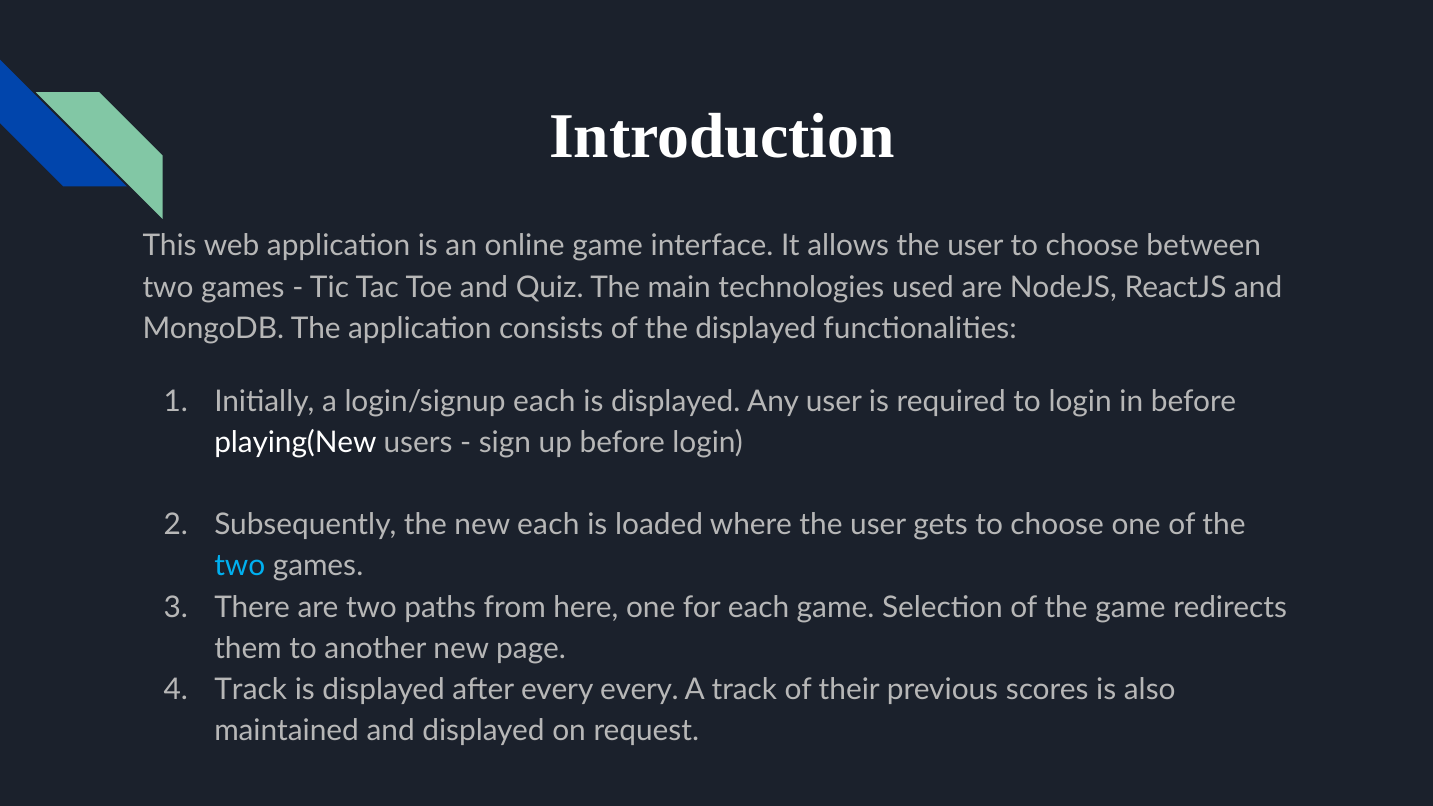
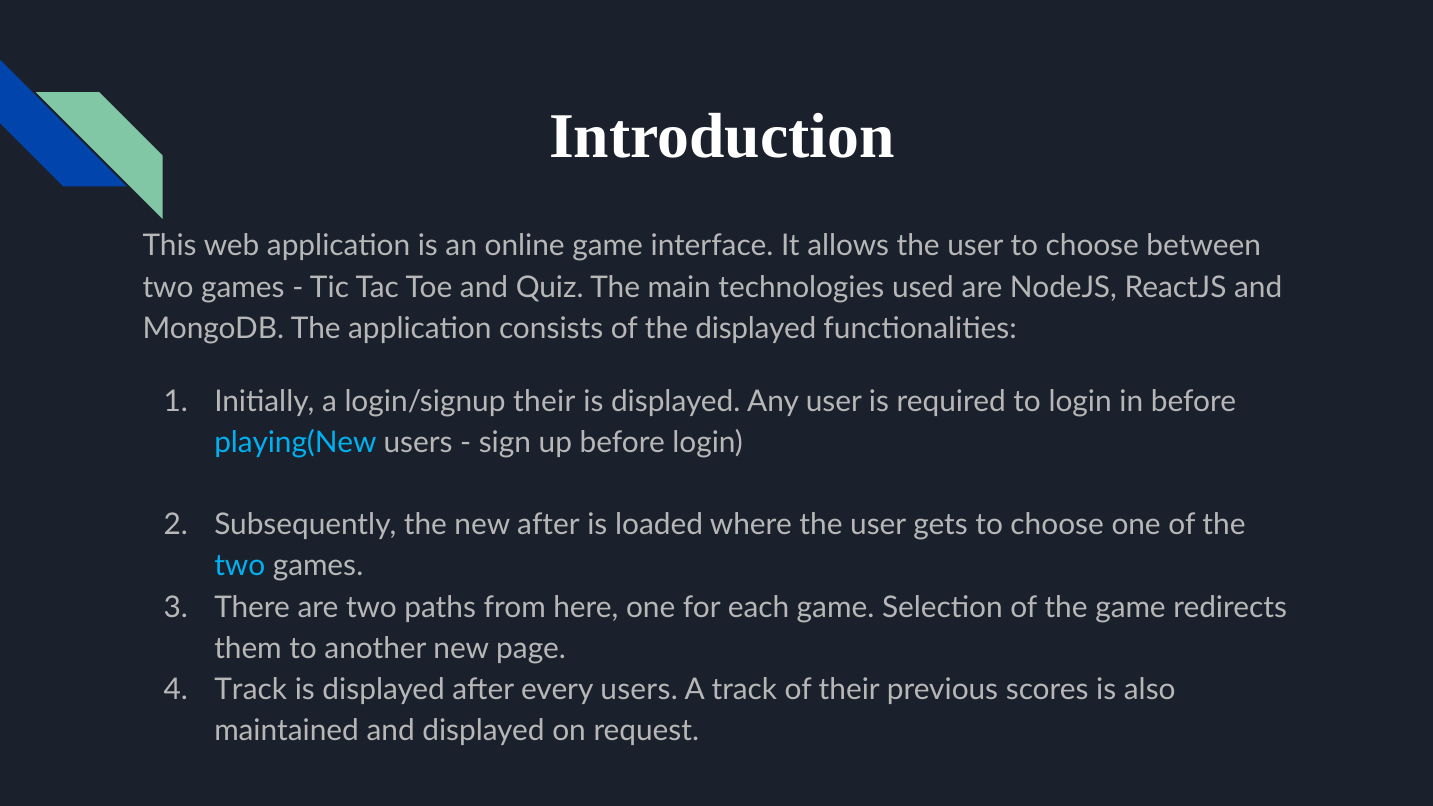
login/signup each: each -> their (544, 401)
playing(New colour: white -> light blue (295, 443)
new each: each -> after (548, 525)
every every: every -> users (639, 690)
